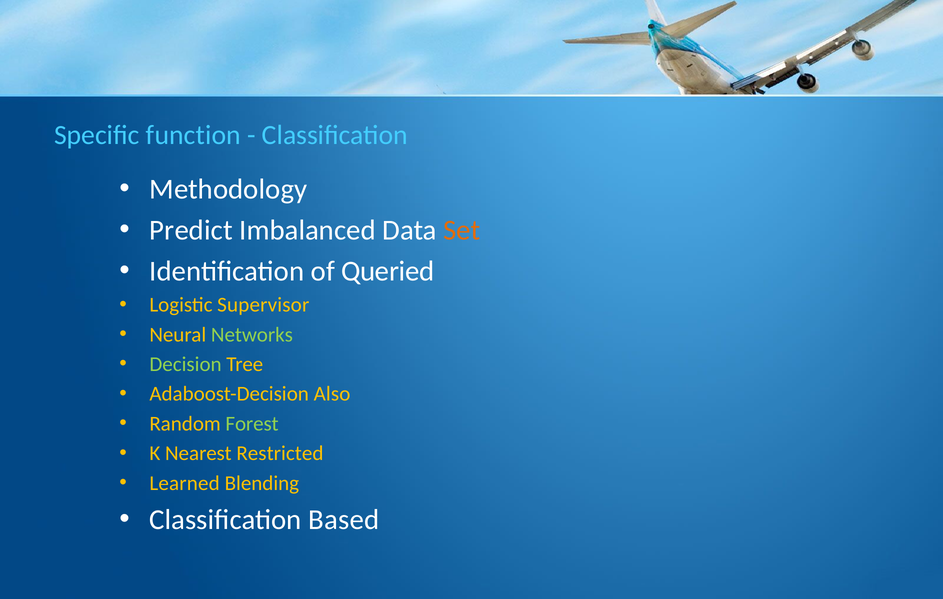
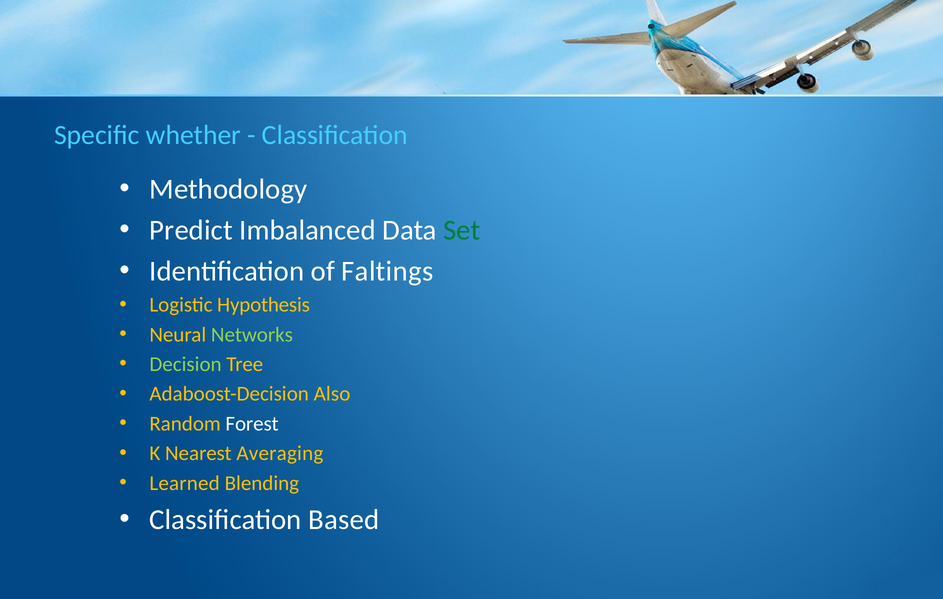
function: function -> whether (194, 135)
Set colour: orange -> green (462, 230)
Queried: Queried -> Faltings (387, 271)
Supervisor: Supervisor -> Hypothesis (263, 305)
Forest colour: light green -> white (252, 424)
Restricted: Restricted -> Averaging (280, 453)
